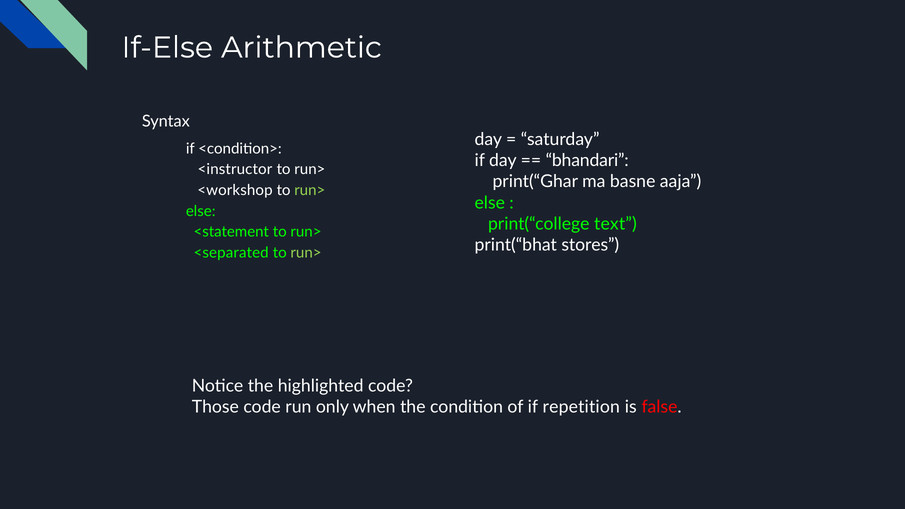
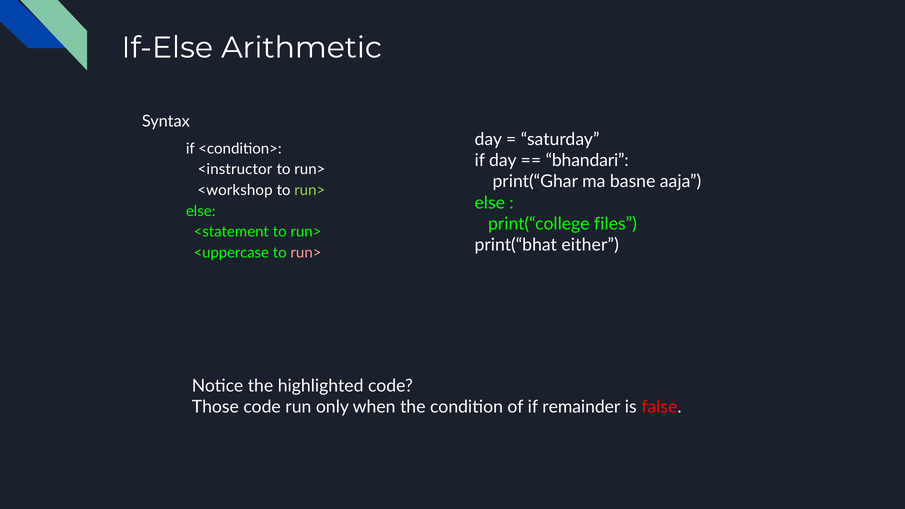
text: text -> files (615, 224)
stores: stores -> either (590, 245)
<separated: <separated -> <uppercase (231, 253)
run> colour: light green -> pink (306, 253)
repetition: repetition -> remainder (581, 407)
